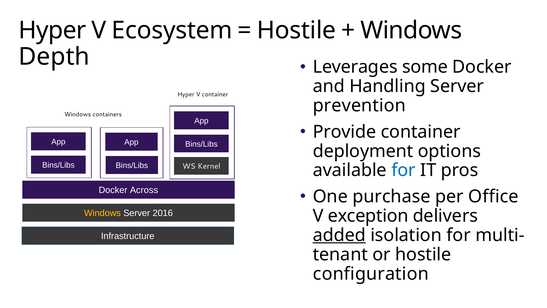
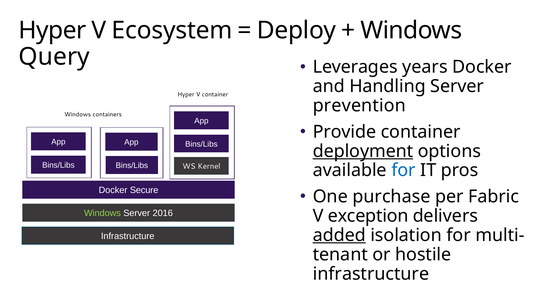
Hostile: Hostile -> Deploy (296, 30)
Depth: Depth -> Query (54, 57)
some: some -> years (425, 67)
deployment underline: none -> present (363, 151)
Across: Across -> Secure (144, 190)
Office: Office -> Fabric (494, 196)
Windows colour: yellow -> light green (102, 213)
configuration: configuration -> infrastructure (371, 273)
